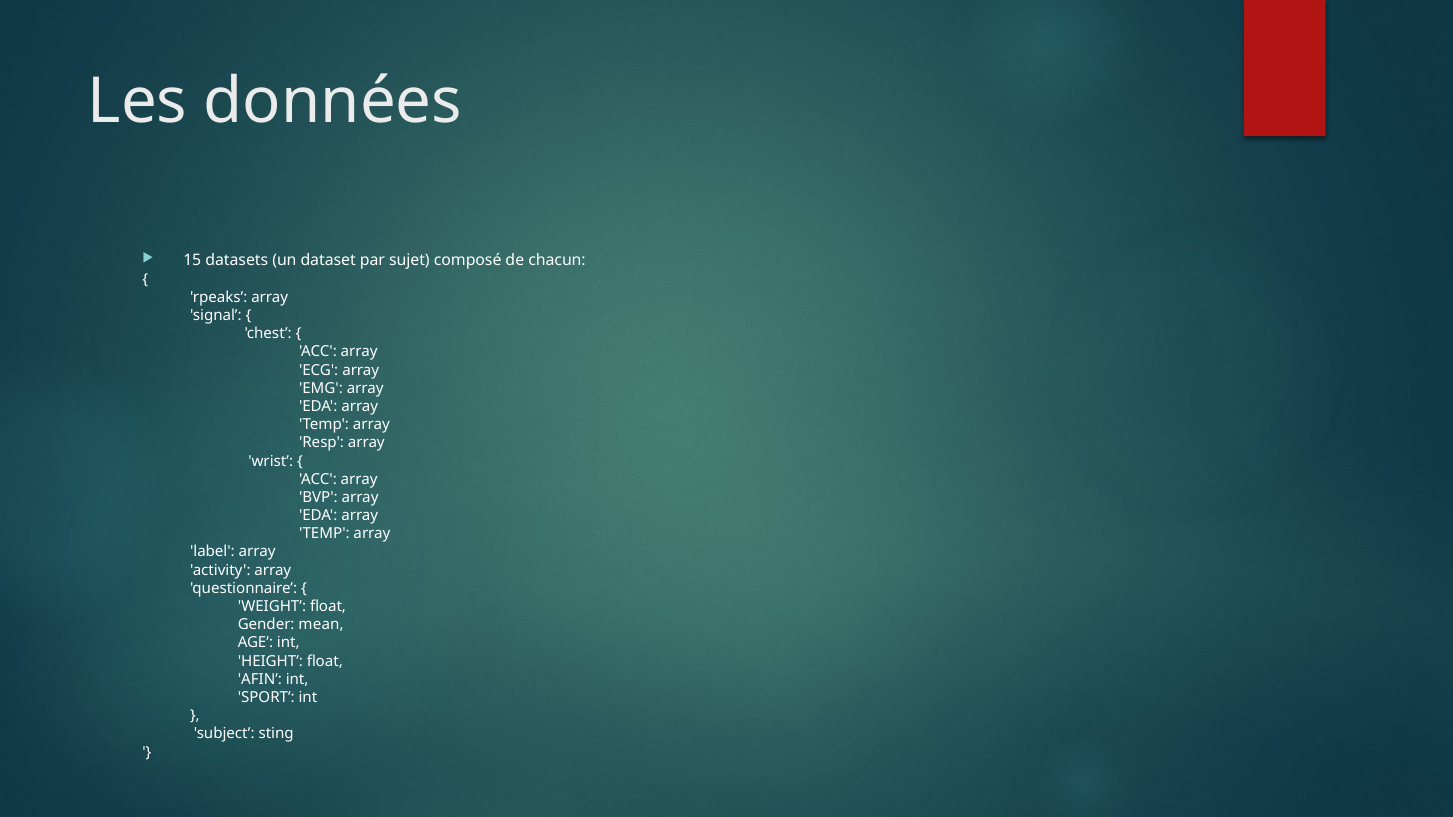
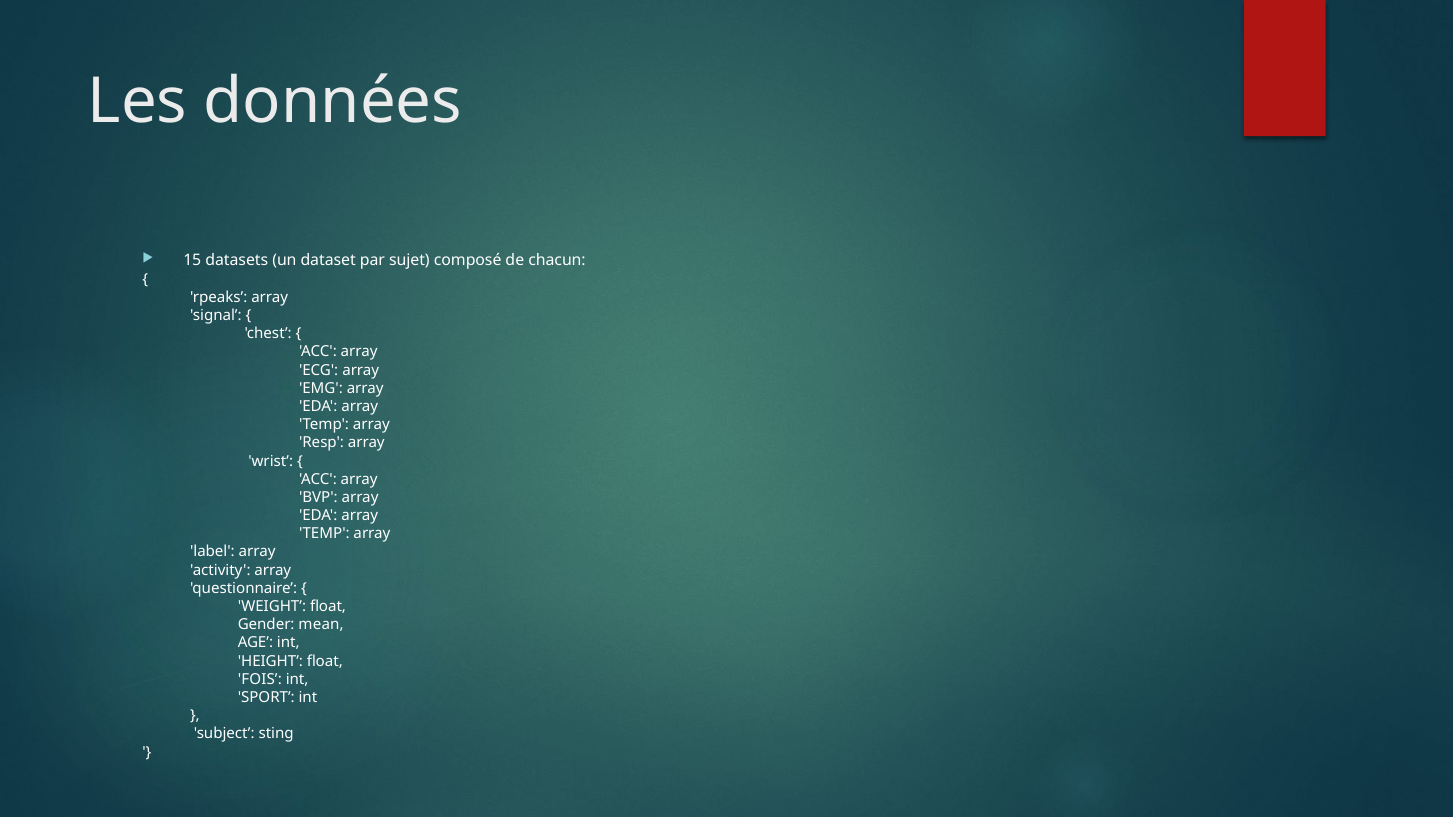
AFIN: AFIN -> FOIS (260, 680)
